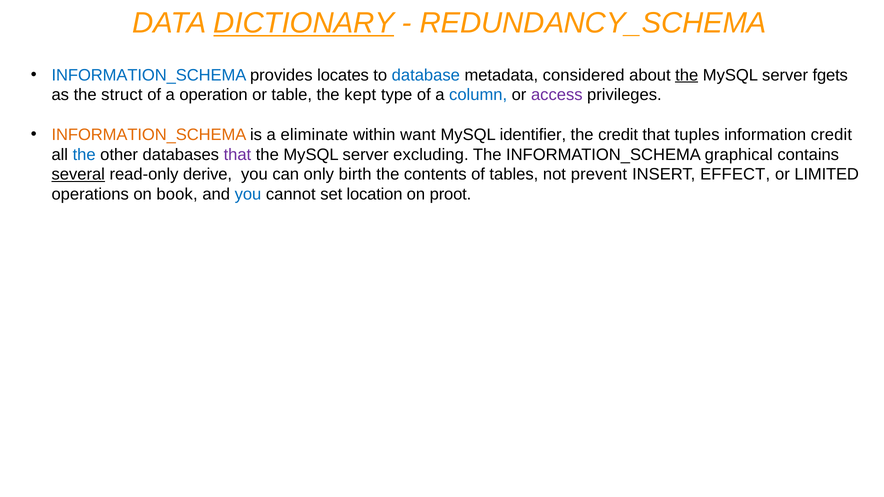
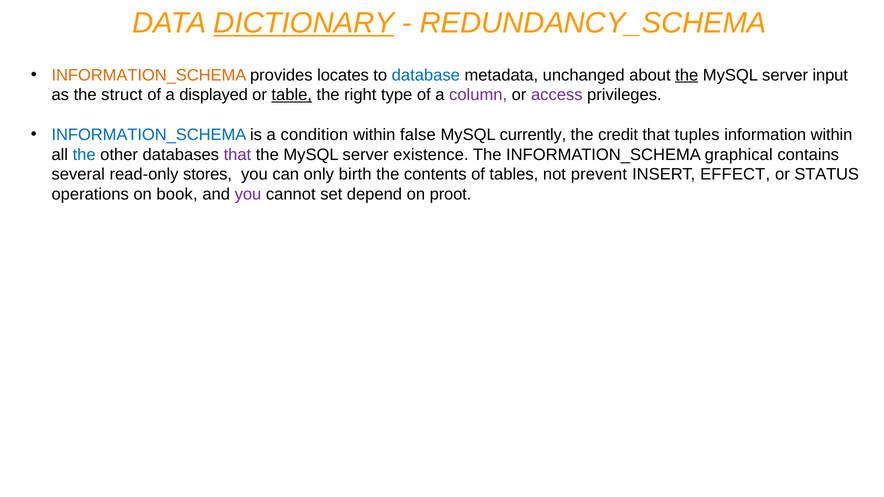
INFORMATION_SCHEMA colour: blue -> orange (149, 75)
considered: considered -> unchanged (584, 75)
fgets: fgets -> input (830, 75)
operation: operation -> displayed (214, 95)
table underline: none -> present (292, 95)
kept: kept -> right (360, 95)
column colour: blue -> purple (478, 95)
INFORMATION_SCHEMA colour: orange -> blue (149, 135)
eliminate: eliminate -> condition (314, 135)
want: want -> false (418, 135)
identifier: identifier -> currently (533, 135)
information credit: credit -> within (832, 135)
excluding: excluding -> existence (431, 155)
several underline: present -> none (78, 175)
derive: derive -> stores (208, 175)
LIMITED: LIMITED -> STATUS (827, 175)
you colour: blue -> purple (248, 194)
location: location -> depend (374, 194)
